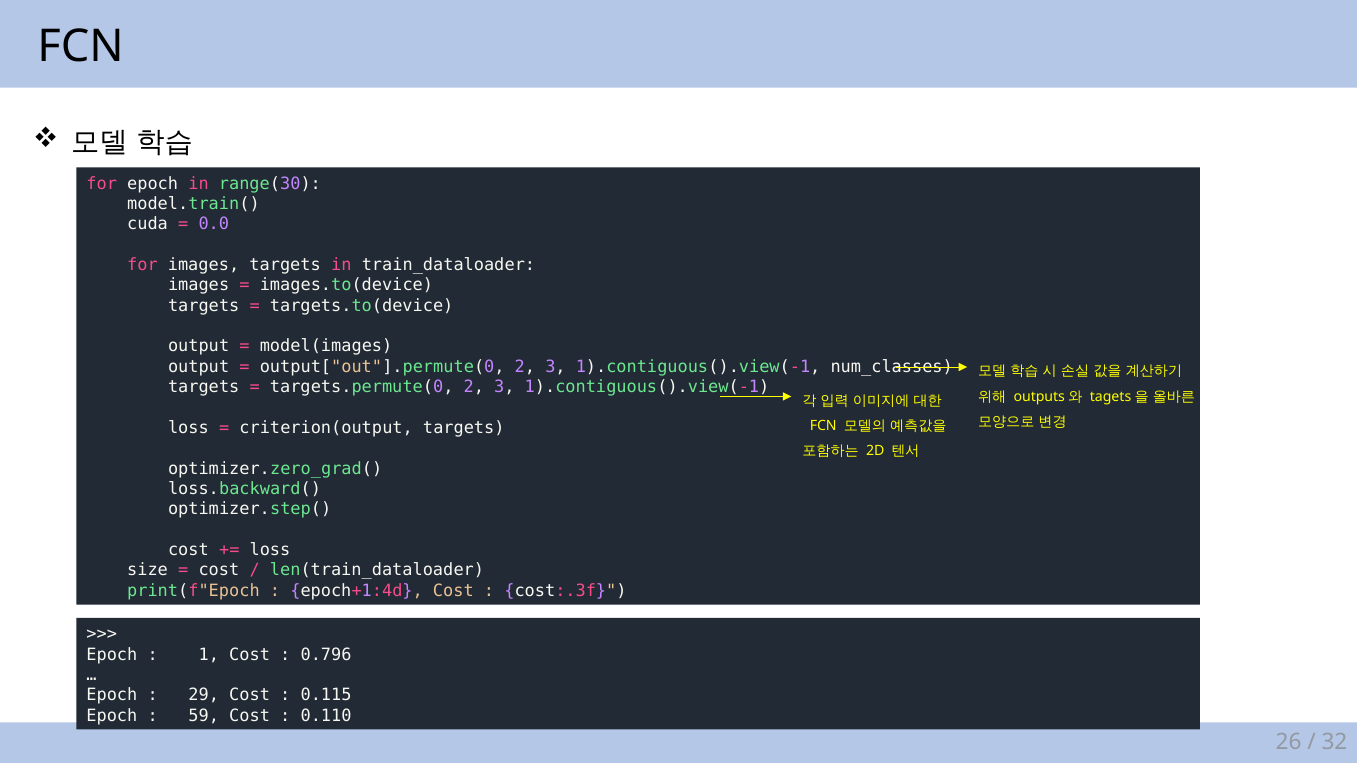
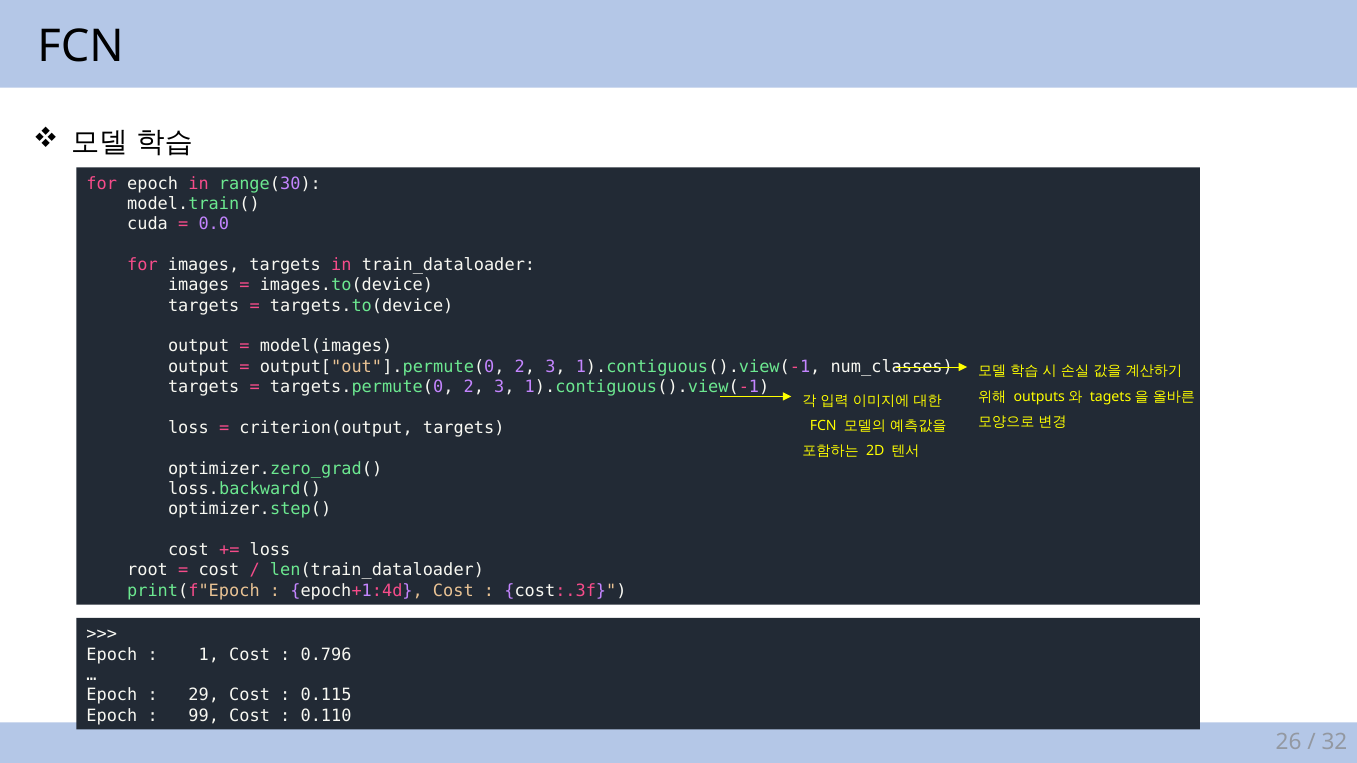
size: size -> root (148, 570)
59: 59 -> 99 (204, 716)
